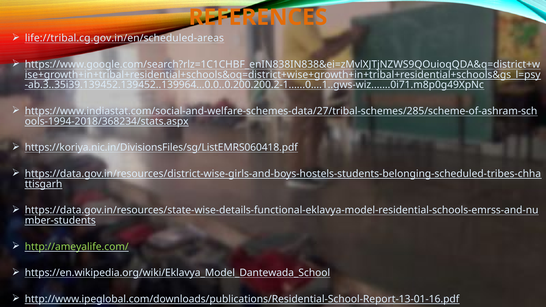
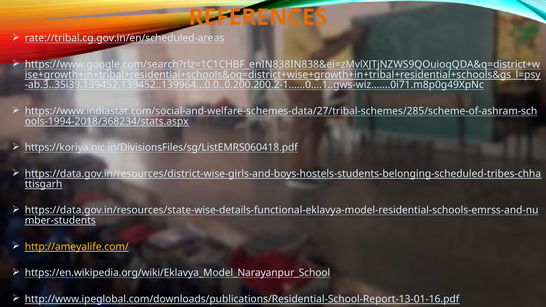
life://tribal.cg.gov.in/en/scheduled-areas: life://tribal.cg.gov.in/en/scheduled-areas -> rate://tribal.cg.gov.in/en/scheduled-areas (124, 38)
http://ameyalife.com/ colour: light green -> yellow (77, 247)
https://en.wikipedia.org/wiki/Eklavya_Model_Dantewada_School: https://en.wikipedia.org/wiki/Eklavya_Model_Dantewada_School -> https://en.wikipedia.org/wiki/Eklavya_Model_Narayanpur_School (177, 273)
